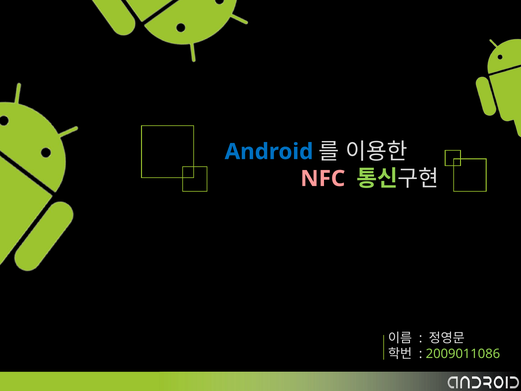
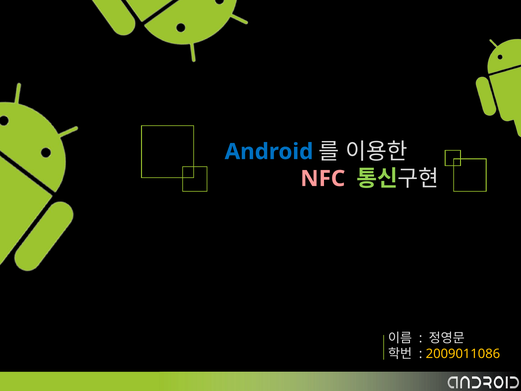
2009011086 colour: light green -> yellow (463, 354)
